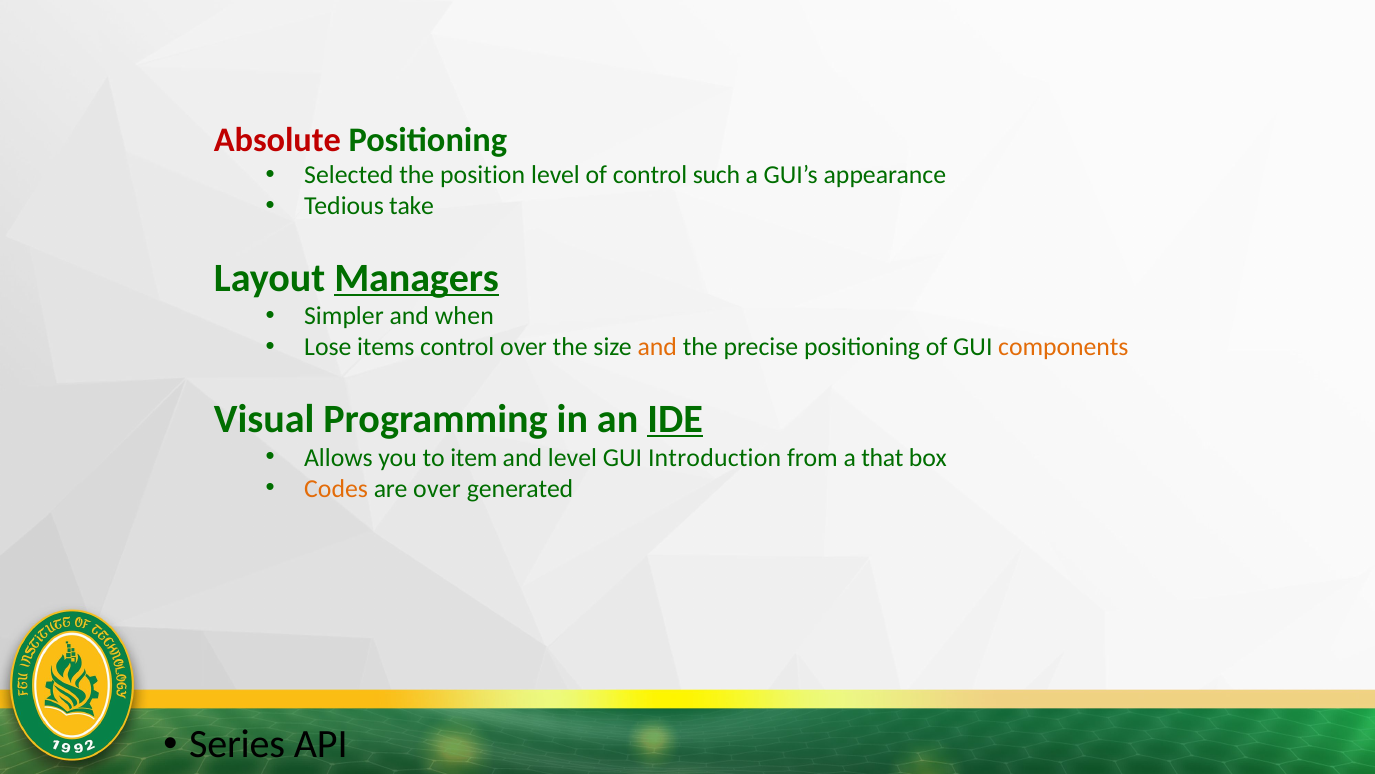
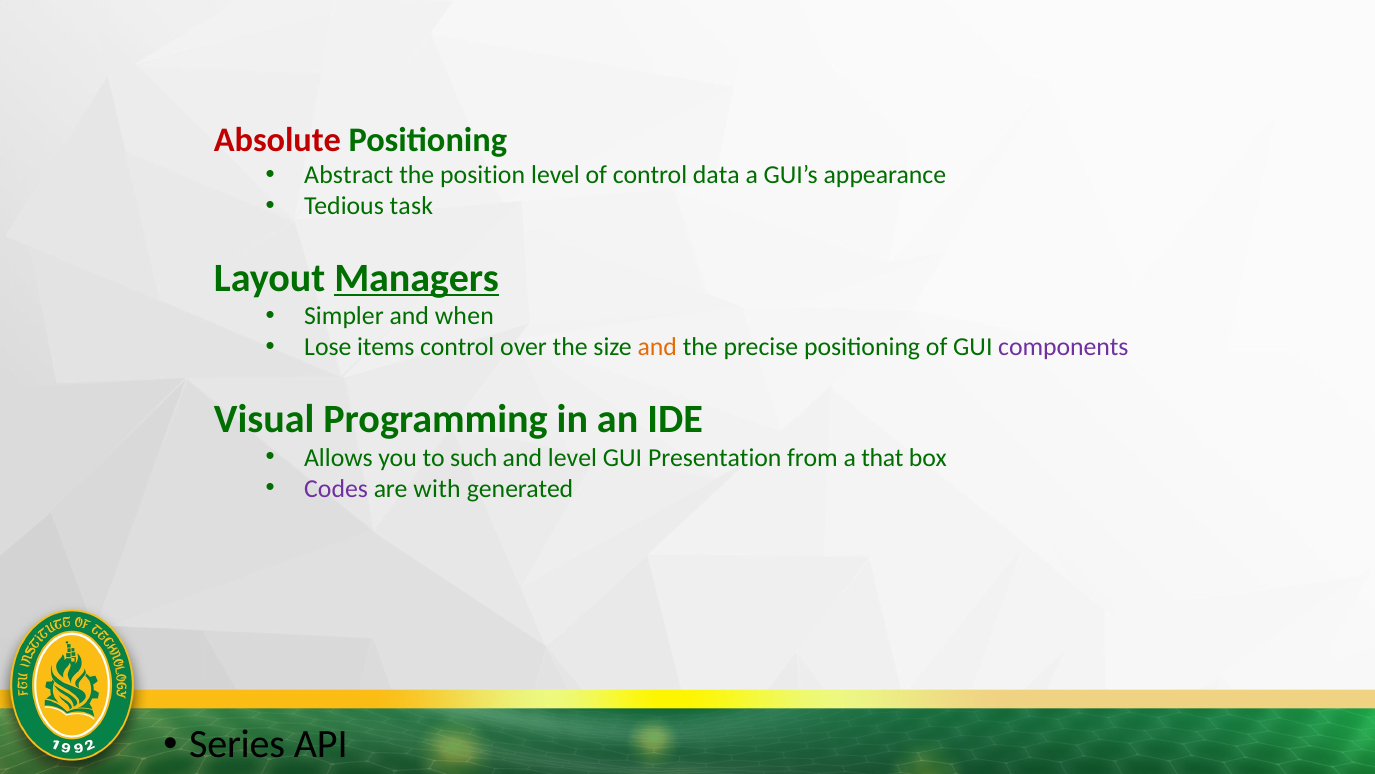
Selected: Selected -> Abstract (349, 175)
such: such -> data (716, 175)
take: take -> task (411, 206)
components colour: orange -> purple (1063, 347)
IDE underline: present -> none (675, 419)
item: item -> such (474, 457)
Introduction: Introduction -> Presentation (715, 457)
Codes colour: orange -> purple (336, 488)
are over: over -> with (437, 488)
